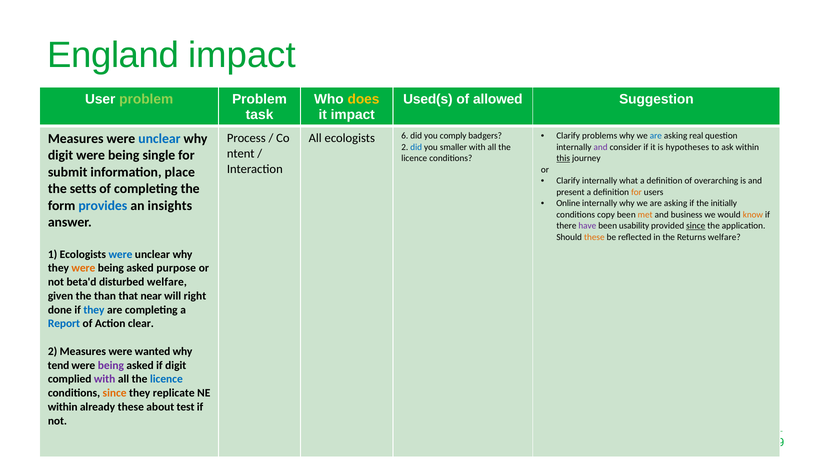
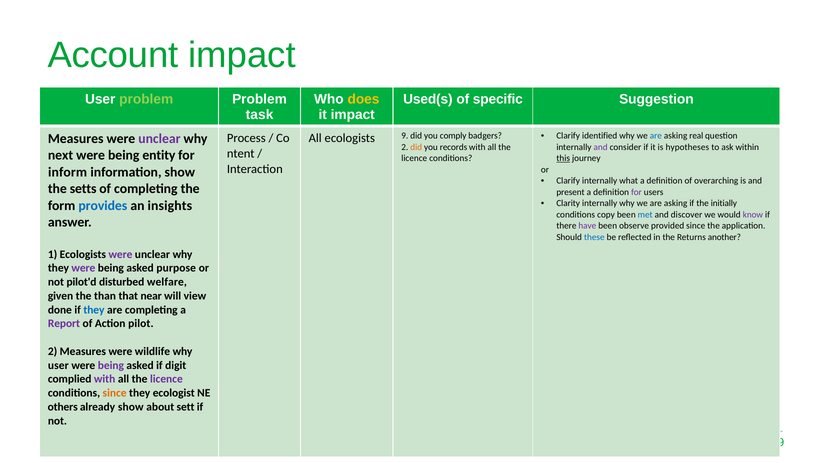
England: England -> Account (113, 55)
allowed: allowed -> specific (498, 99)
problems: problems -> identified (600, 136)
6: 6 -> 9 (405, 136)
unclear colour: blue -> purple (159, 139)
did colour: blue -> orange (416, 147)
smaller: smaller -> records (454, 147)
digit: digit -> next (61, 155)
single: single -> entity (159, 155)
submit: submit -> inform (68, 172)
information place: place -> show (180, 172)
for colour: orange -> purple (636, 192)
Online: Online -> Clarity (568, 203)
met colour: orange -> blue (645, 215)
business: business -> discover (687, 215)
know colour: orange -> purple (753, 215)
usability: usability -> observe (634, 226)
since underline: present -> none (696, 226)
these colour: orange -> blue (594, 237)
Returns welfare: welfare -> another (724, 237)
were colour: blue -> purple (120, 254)
were colour: orange -> purple (83, 268)
beta'd: beta'd -> pilot'd (82, 282)
right: right -> view (195, 296)
Report colour: blue -> purple (64, 324)
clear: clear -> pilot (141, 324)
wanted: wanted -> wildlife (152, 351)
tend: tend -> user (58, 365)
licence colour: blue -> purple (166, 379)
replicate: replicate -> ecologist (174, 393)
within: within -> others (63, 407)
already these: these -> show (131, 407)
test: test -> sett (186, 407)
